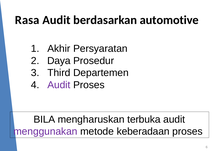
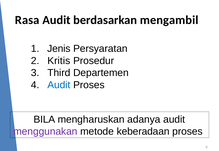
automotive: automotive -> mengambil (169, 20)
Akhir: Akhir -> Jenis (59, 49)
Daya: Daya -> Kritis (59, 61)
Audit colour: purple -> blue (59, 85)
terbuka: terbuka -> adanya (144, 120)
